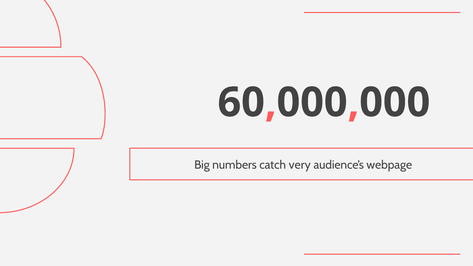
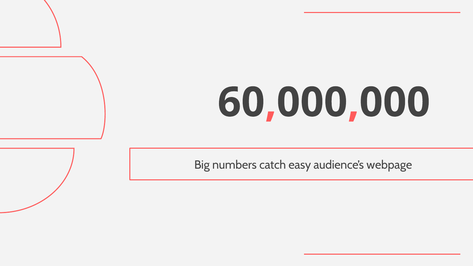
very: very -> easy (300, 165)
